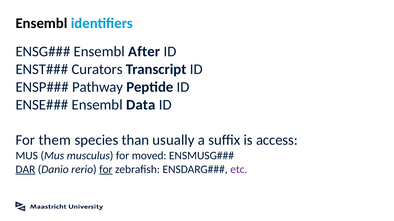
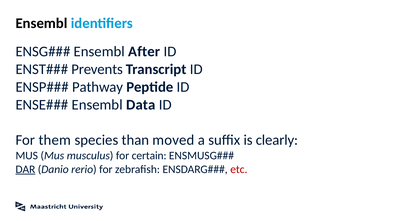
Curators: Curators -> Prevents (97, 70)
usually: usually -> moved (173, 140)
access: access -> clearly (277, 140)
moved: moved -> certain (149, 156)
for underline: present -> none (106, 170)
etc colour: purple -> red (239, 170)
